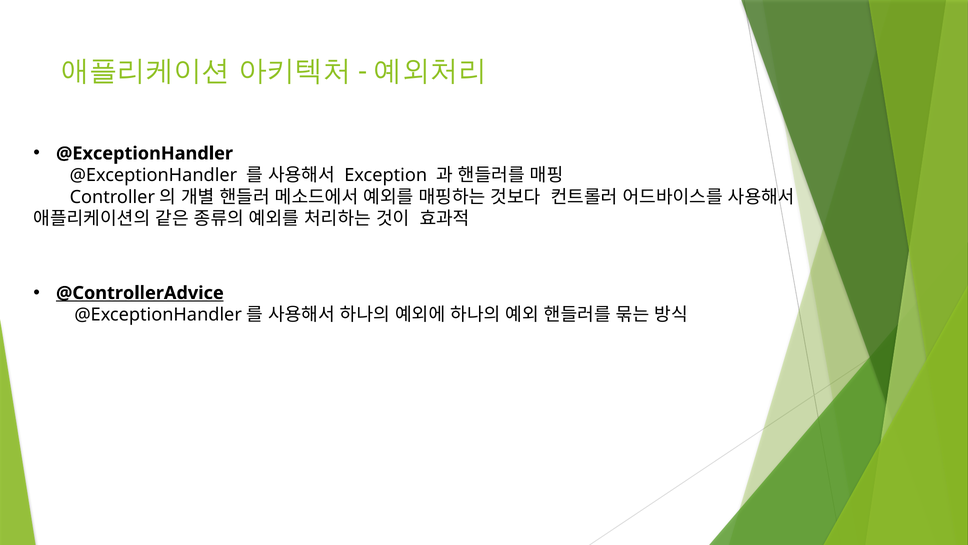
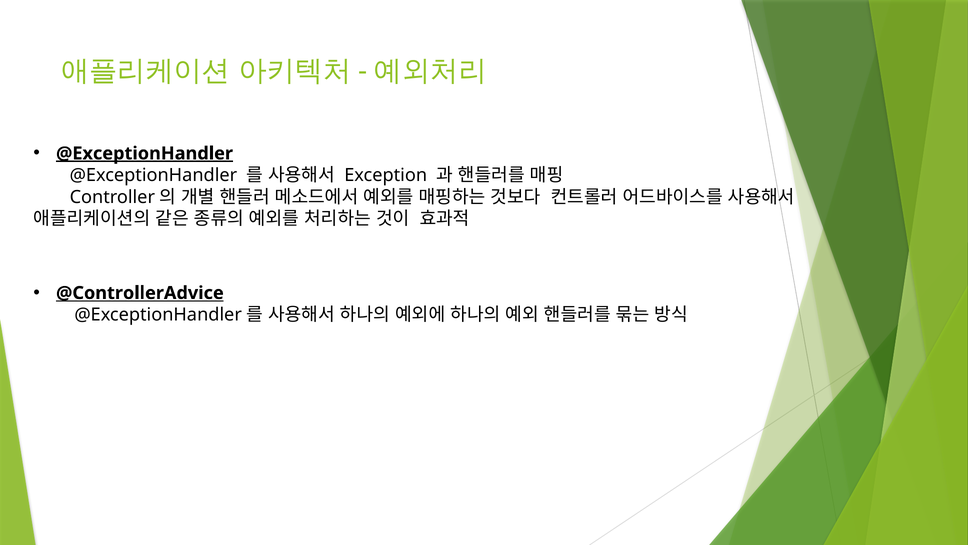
@ExceptionHandler underline: none -> present (145, 153)
